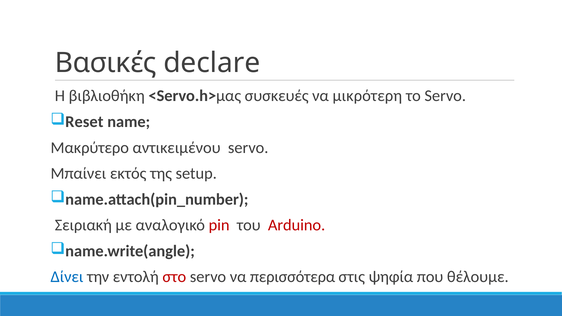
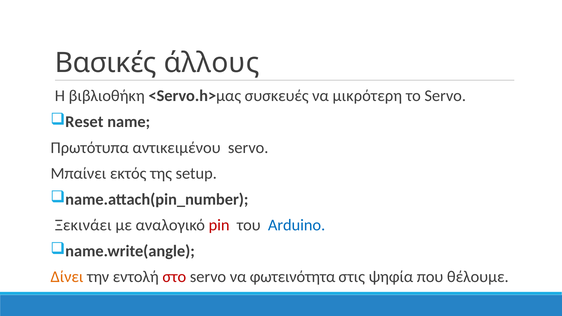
declare: declare -> άλλους (212, 63)
Μακρύτερο: Μακρύτερο -> Πρωτότυπα (90, 148)
Σειριακή: Σειριακή -> Ξεκινάει (83, 225)
Arduino colour: red -> blue (297, 225)
Δίνει colour: blue -> orange (67, 277)
περισσότερα: περισσότερα -> φωτεινότητα (293, 277)
